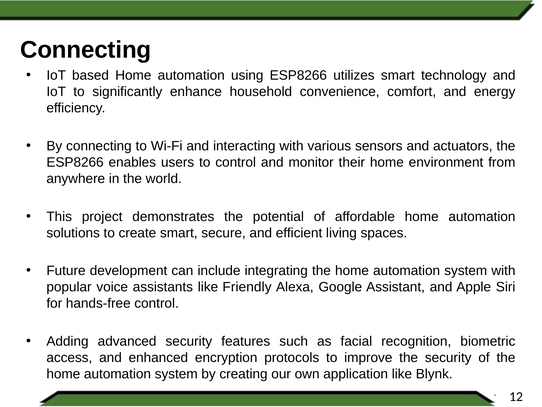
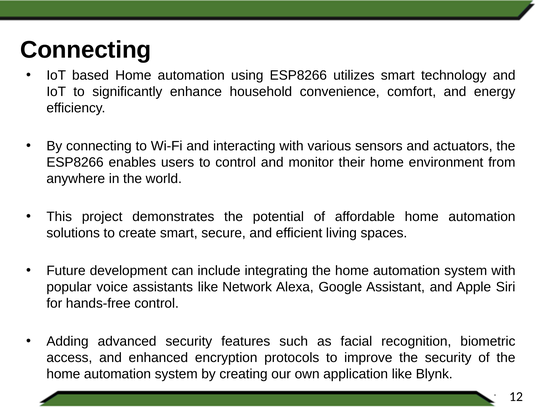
Friendly: Friendly -> Network (247, 287)
